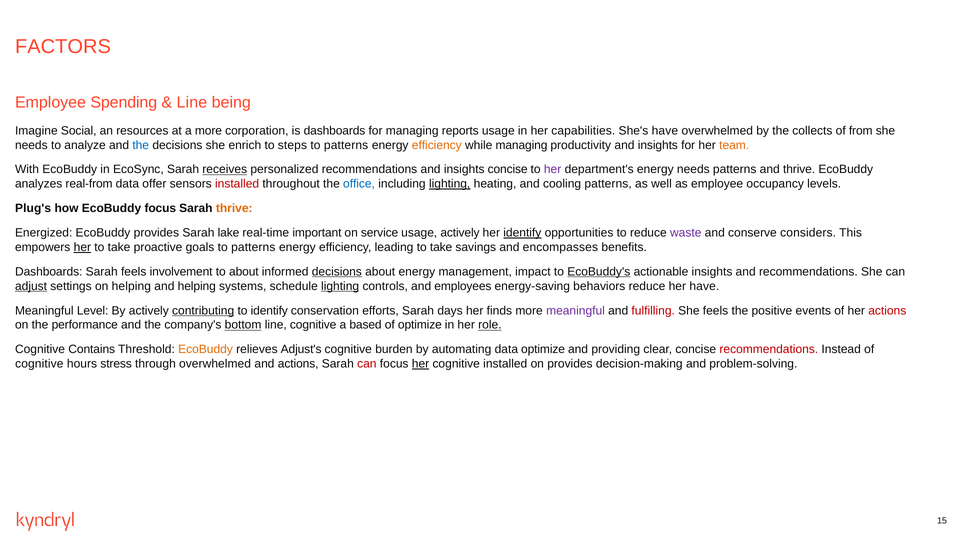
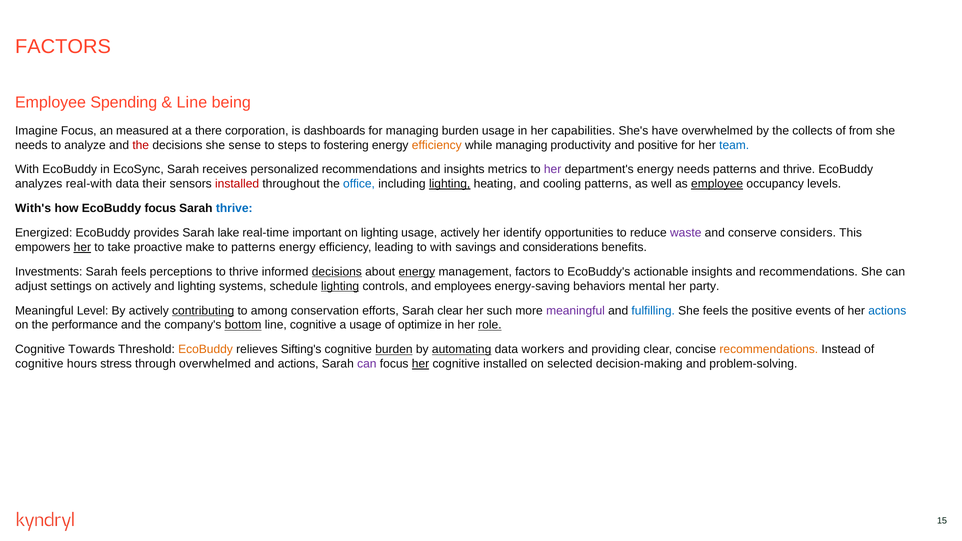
Imagine Social: Social -> Focus (79, 131)
resources: resources -> measured (142, 131)
a more: more -> there (208, 131)
managing reports: reports -> burden (460, 131)
the colour: blue -> red (141, 145)
enrich: enrich -> sense (245, 145)
patterns: patterns -> fostering (346, 145)
productivity and insights: insights -> positive (658, 145)
team colour: orange -> blue (734, 145)
receives underline: present -> none (225, 170)
insights concise: concise -> metrics (508, 170)
real-from: real-from -> real-with (89, 184)
offer: offer -> their (154, 184)
employee underline: none -> present (717, 184)
Plug's: Plug's -> With's (33, 208)
thrive colour: orange -> blue (234, 208)
on service: service -> lighting (380, 233)
identify underline: present -> none (522, 233)
goals: goals -> make (200, 247)
leading to take: take -> with (441, 247)
encompasses: encompasses -> considerations (560, 247)
Dashboards: Dashboards -> Investments (49, 272)
involvement: involvement -> perceptions (181, 272)
to about: about -> thrive (244, 272)
energy underline: none -> present (417, 272)
management impact: impact -> factors (533, 272)
EcoBuddy's underline: present -> none (599, 272)
adjust underline: present -> none (31, 286)
on helping: helping -> actively (131, 286)
and helping: helping -> lighting (197, 286)
behaviors reduce: reduce -> mental (647, 286)
her have: have -> party (704, 286)
to identify: identify -> among (269, 311)
Sarah days: days -> clear (450, 311)
finds: finds -> such (499, 311)
fulfilling colour: red -> blue (653, 311)
actions colour: red -> blue (887, 311)
a based: based -> usage (366, 325)
Contains: Contains -> Towards (92, 350)
Adjust's: Adjust's -> Sifting's (301, 350)
burden underline: none -> present (394, 350)
automating underline: none -> present (462, 350)
data optimize: optimize -> workers (543, 350)
recommendations colour: red -> orange (769, 350)
can colour: red -> purple (367, 364)
on provides: provides -> selected (570, 364)
